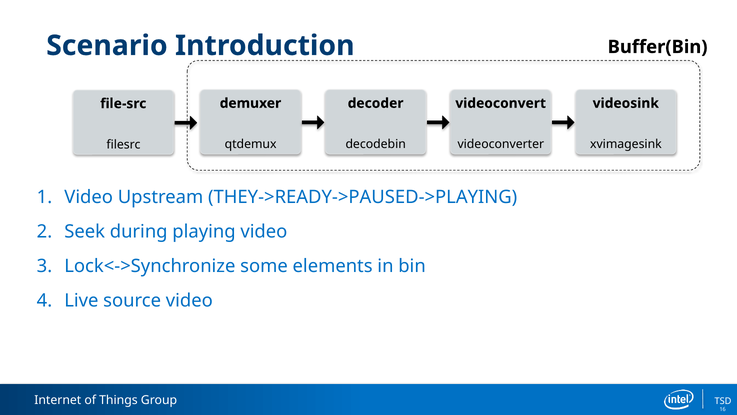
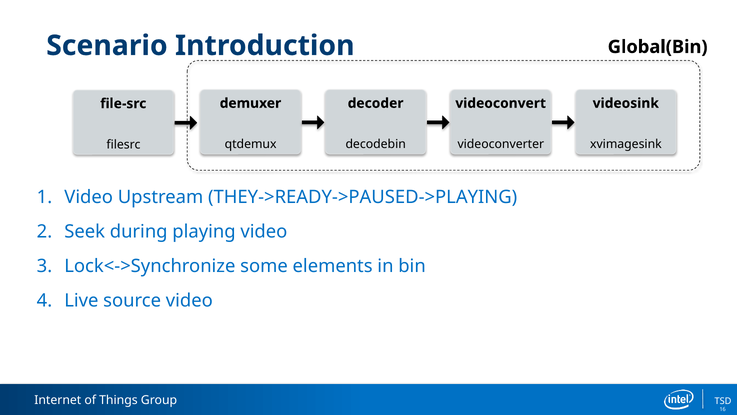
Buffer(Bin: Buffer(Bin -> Global(Bin (658, 47)
